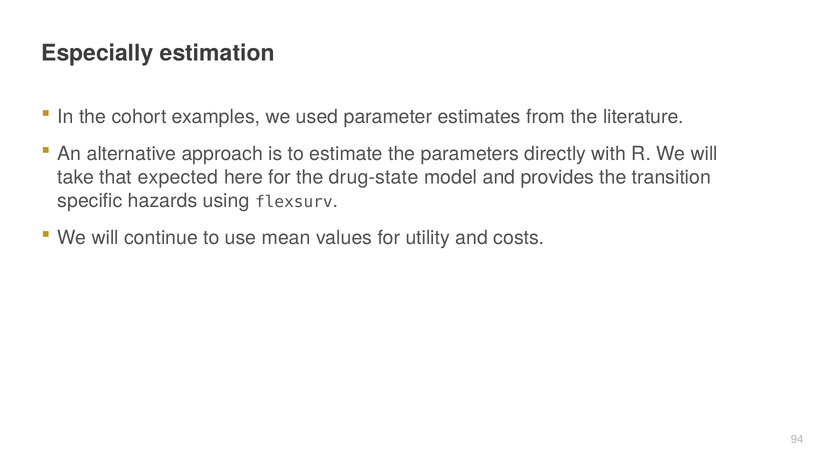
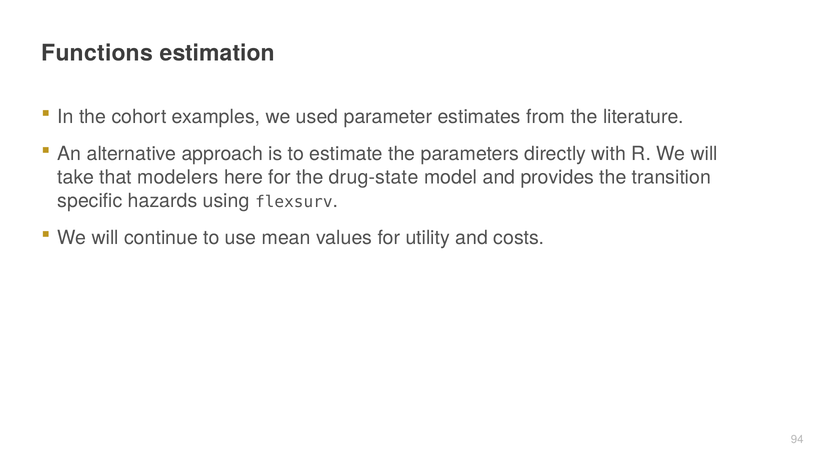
Especially: Especially -> Functions (97, 53)
expected: expected -> modelers (178, 178)
